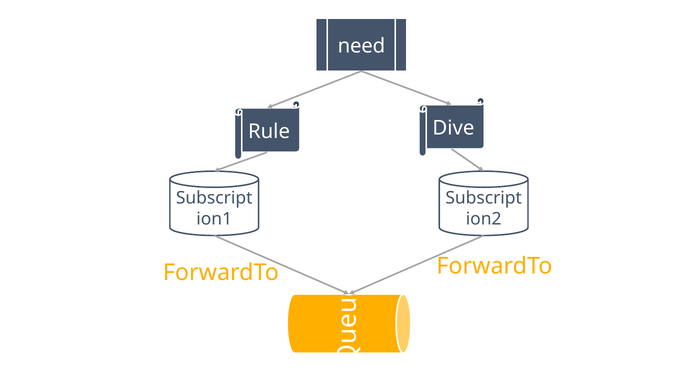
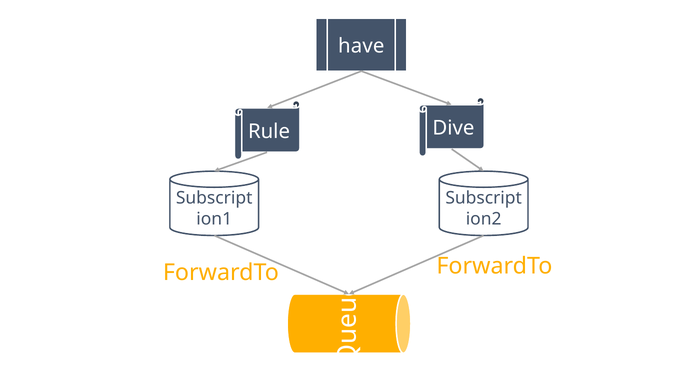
need: need -> have (361, 46)
